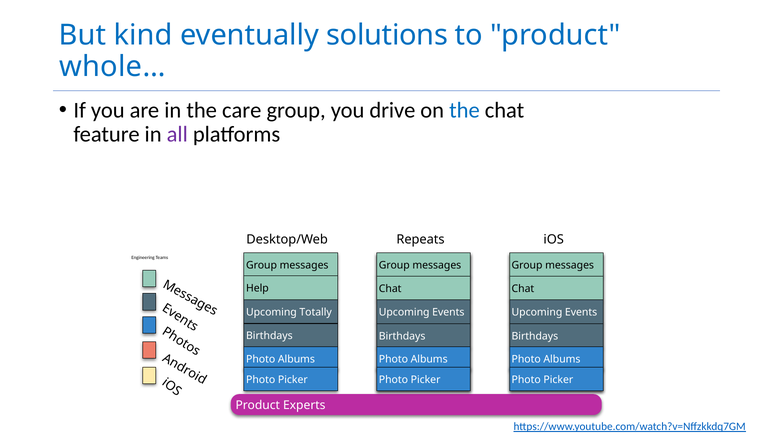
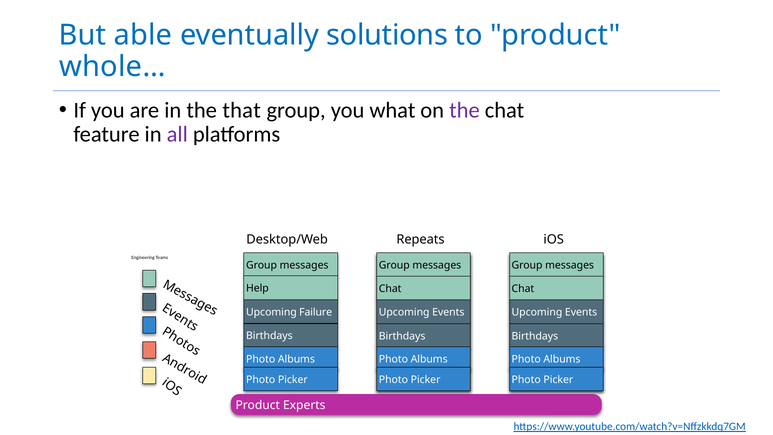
kind: kind -> able (143, 35)
care: care -> that (242, 110)
drive: drive -> what (392, 110)
the colour: blue -> purple (464, 110)
Totally: Totally -> Failure (316, 312)
